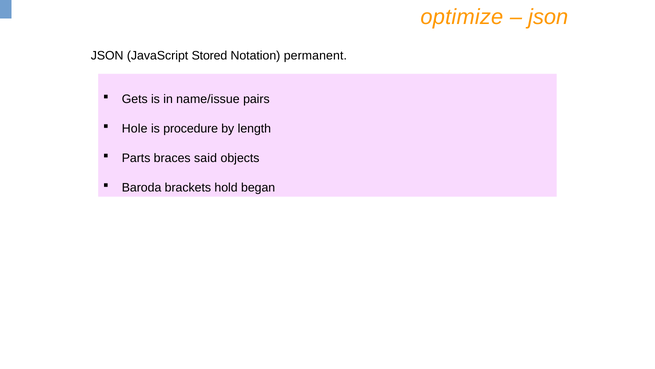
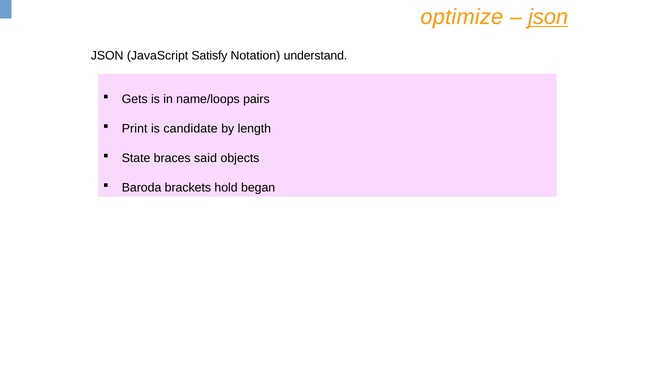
json underline: none -> present (548, 17)
Stored: Stored -> Satisfy (209, 56)
permanent: permanent -> understand (315, 56)
name/issue: name/issue -> name/loops (208, 99)
Hole: Hole -> Print (135, 129)
procedure: procedure -> candidate (191, 129)
Parts: Parts -> State (136, 158)
